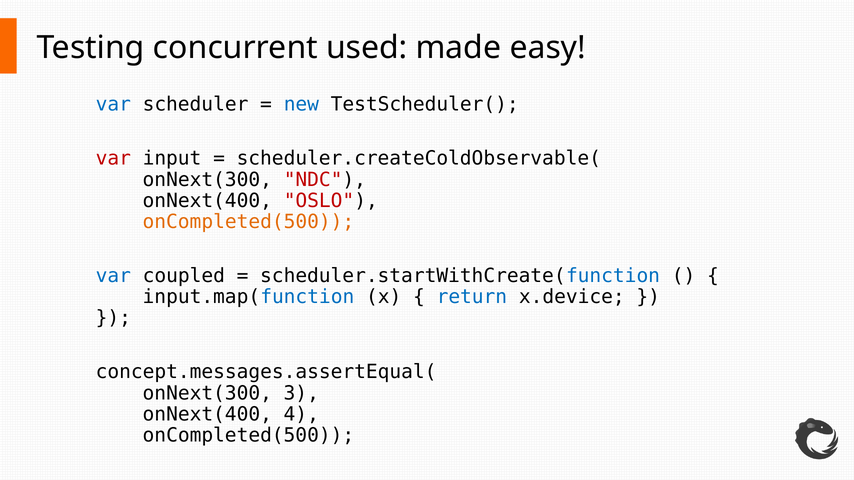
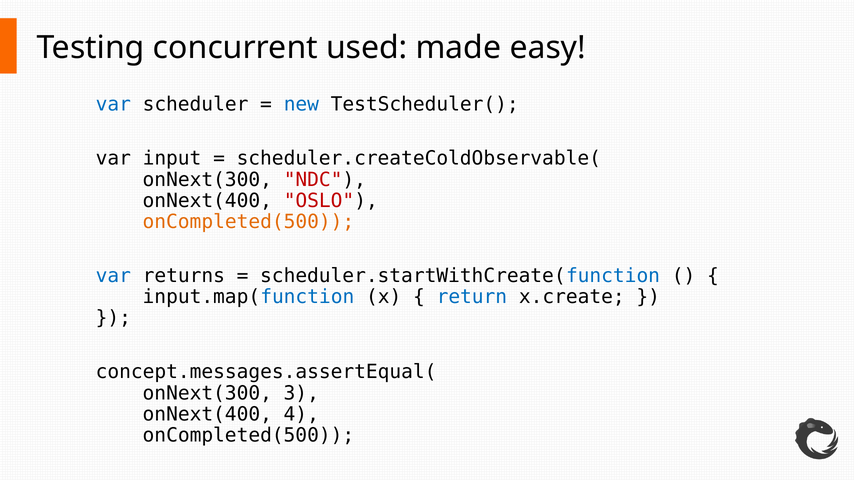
var colour: red -> black (113, 159)
coupled: coupled -> returns (184, 276)
x.device: x.device -> x.create (572, 297)
